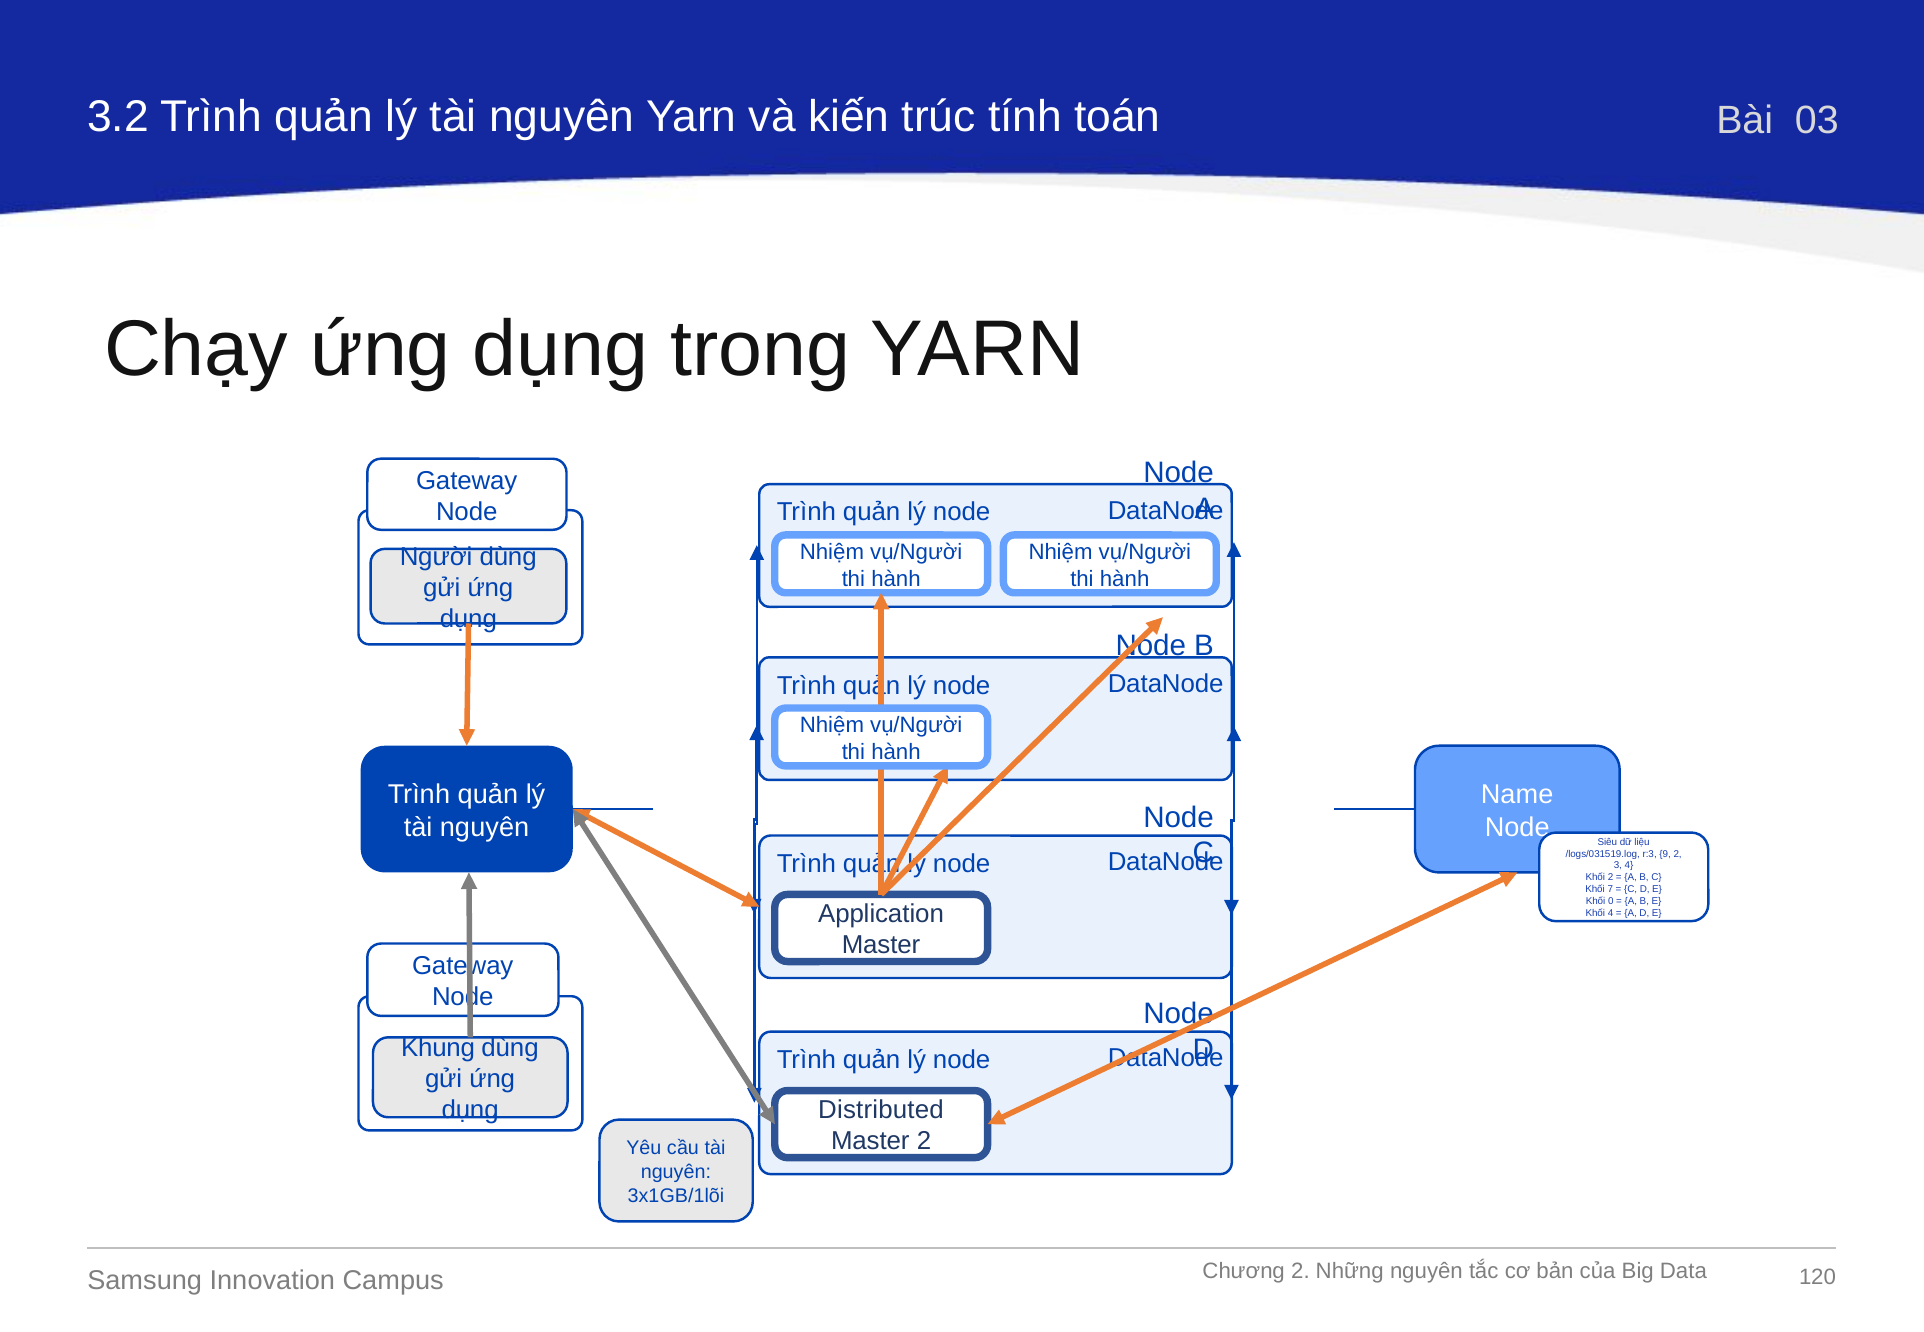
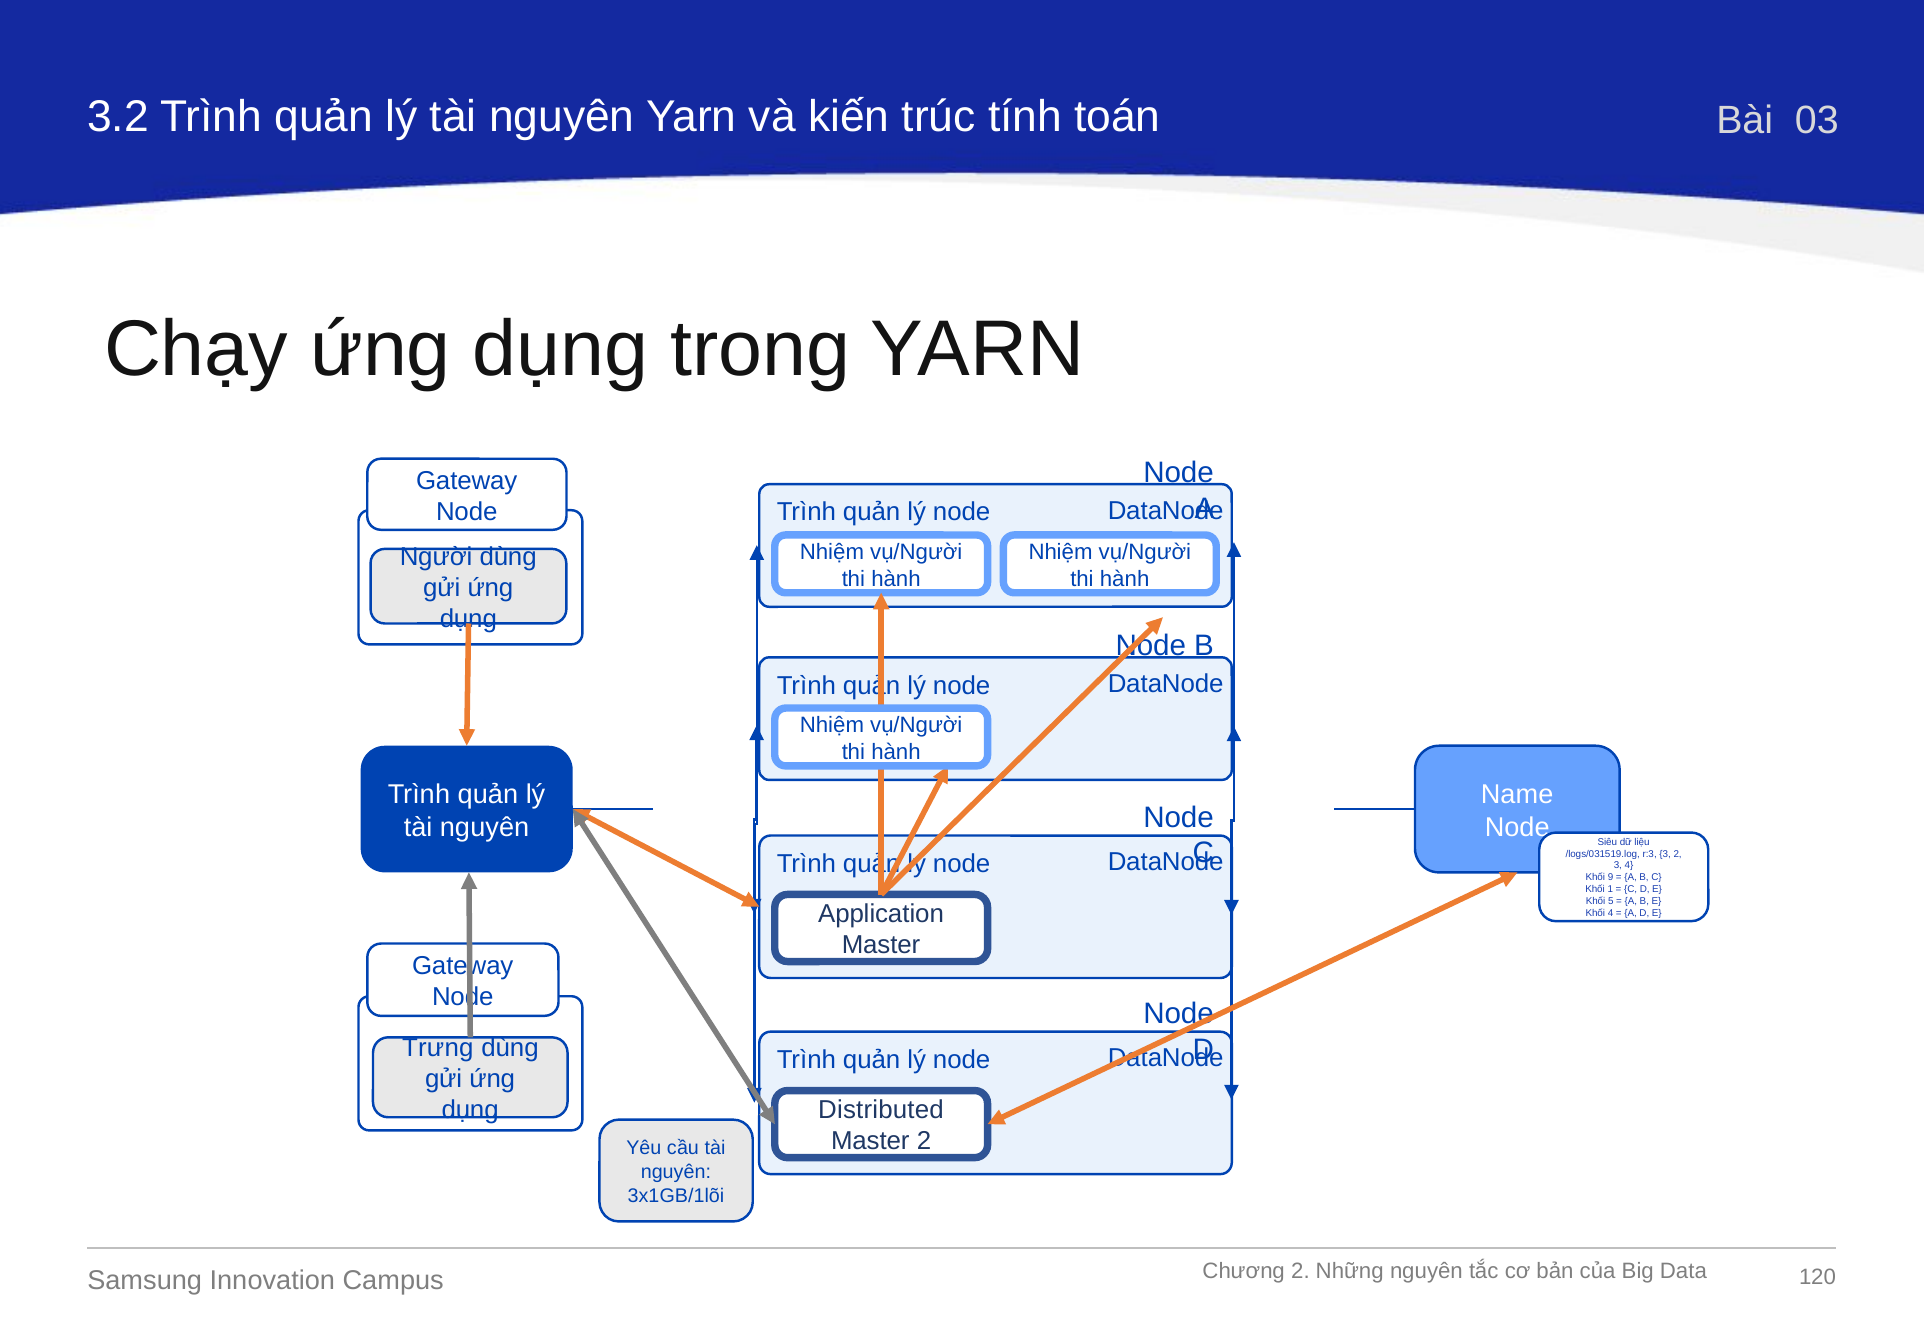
r:3 9: 9 -> 3 (1665, 854)
Khối 2: 2 -> 9 (1611, 878)
7: 7 -> 1 (1610, 889)
0: 0 -> 5 (1611, 901)
Khung: Khung -> Trưng (438, 1048)
